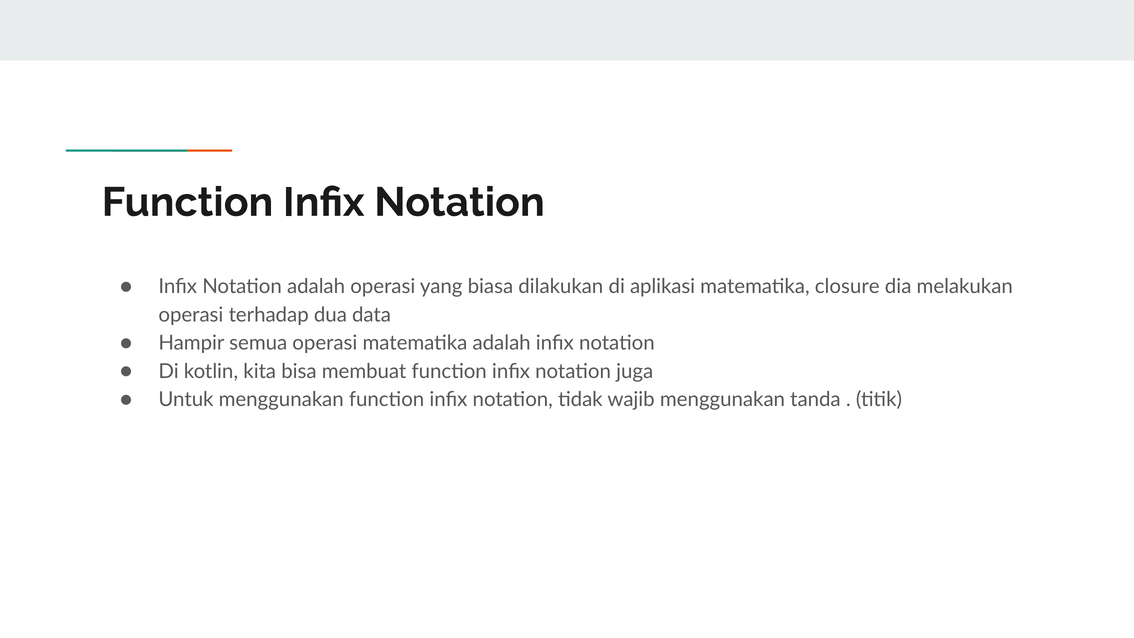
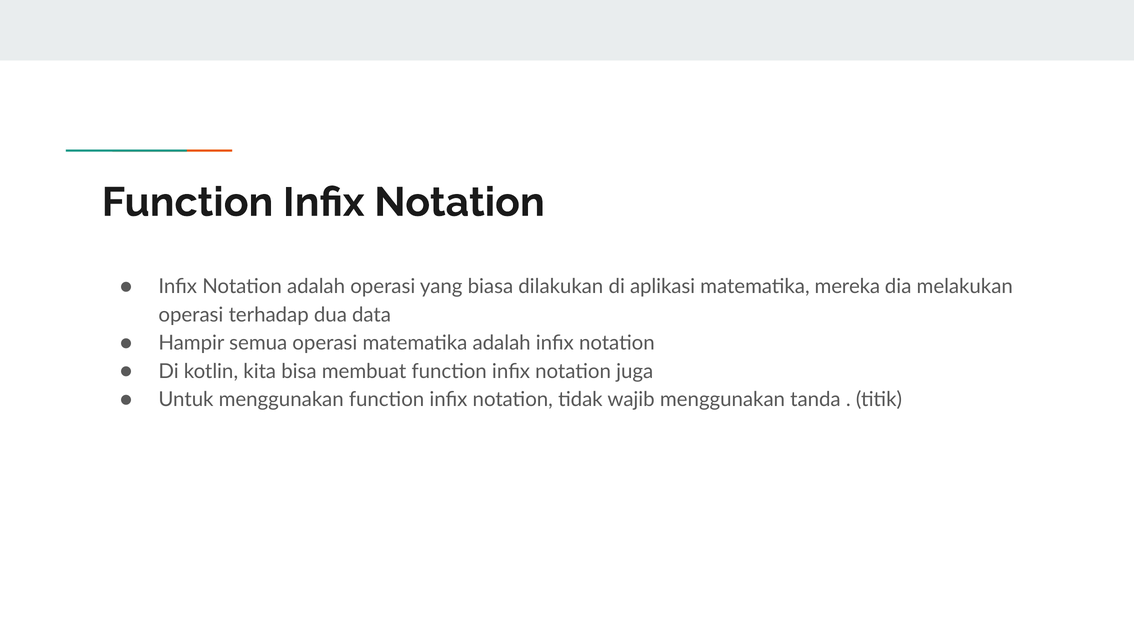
closure: closure -> mereka (847, 287)
